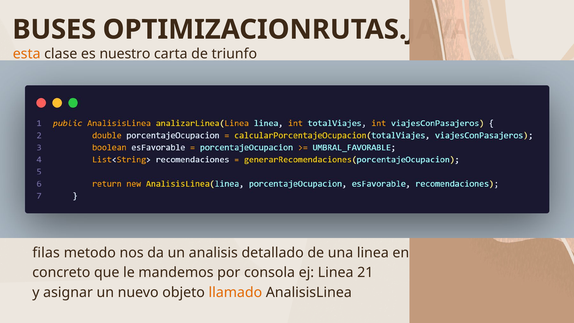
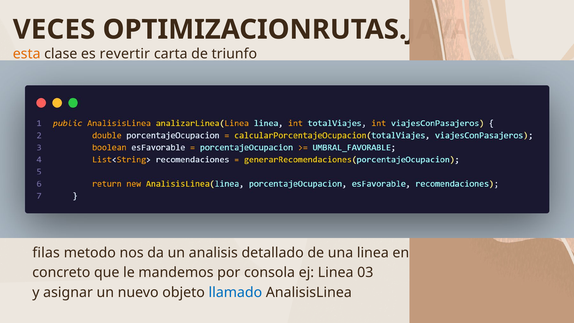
BUSES: BUSES -> VECES (54, 30)
nuestro: nuestro -> revertir (125, 54)
21: 21 -> 03 (365, 272)
llamado colour: orange -> blue (235, 292)
